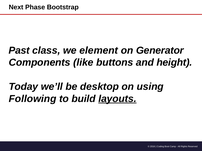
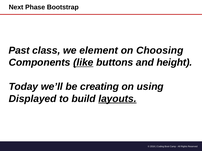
Generator: Generator -> Choosing (160, 51)
like underline: none -> present (83, 63)
desktop: desktop -> creating (100, 87)
Following: Following -> Displayed (33, 99)
